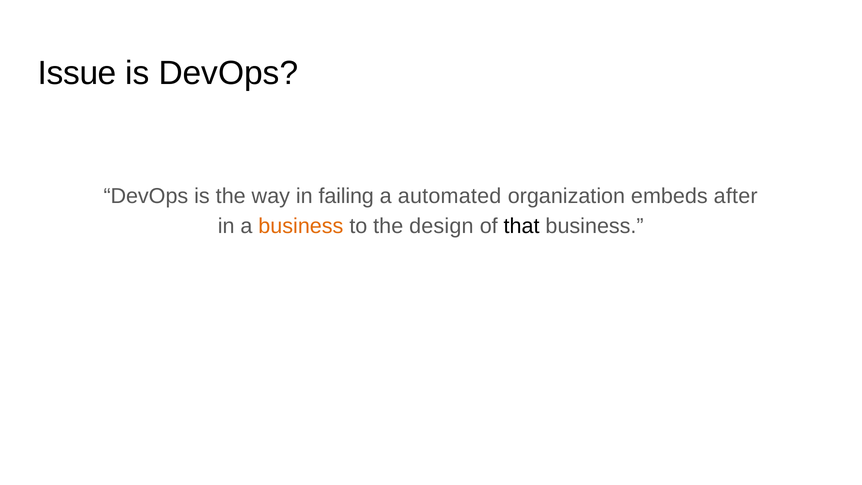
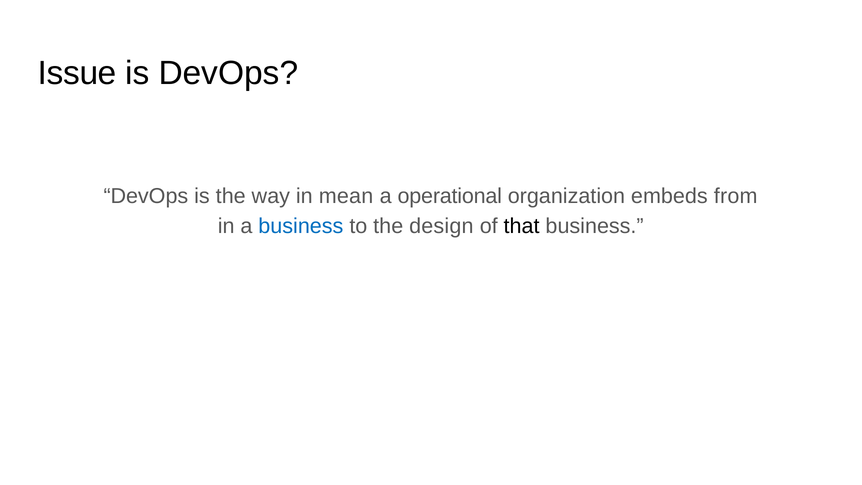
failing: failing -> mean (346, 196)
automated: automated -> operational (450, 196)
after: after -> from (736, 196)
business colour: orange -> blue (301, 226)
